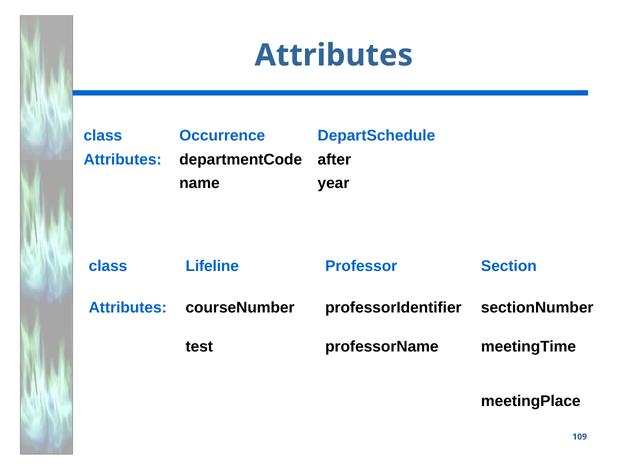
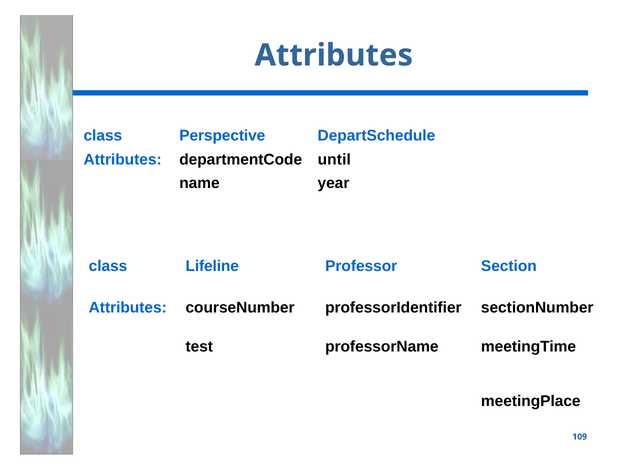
Occurrence: Occurrence -> Perspective (222, 136)
after: after -> until (334, 160)
